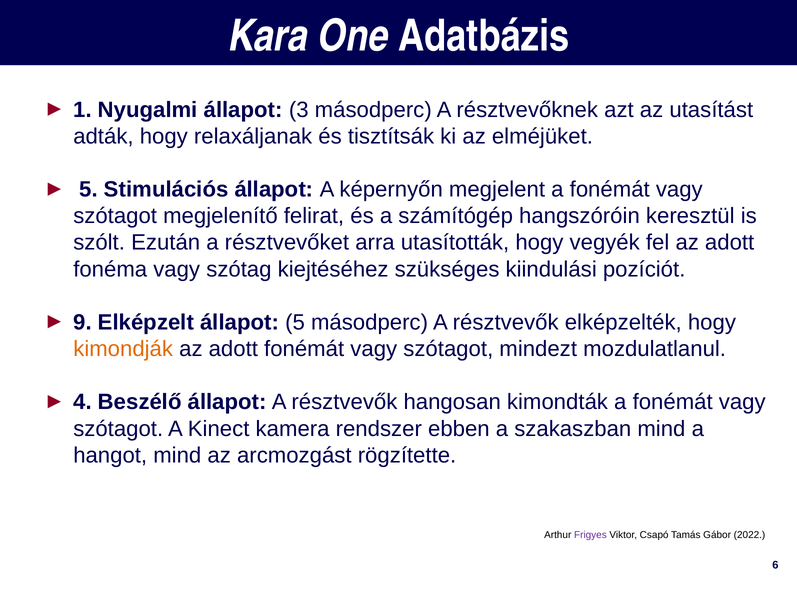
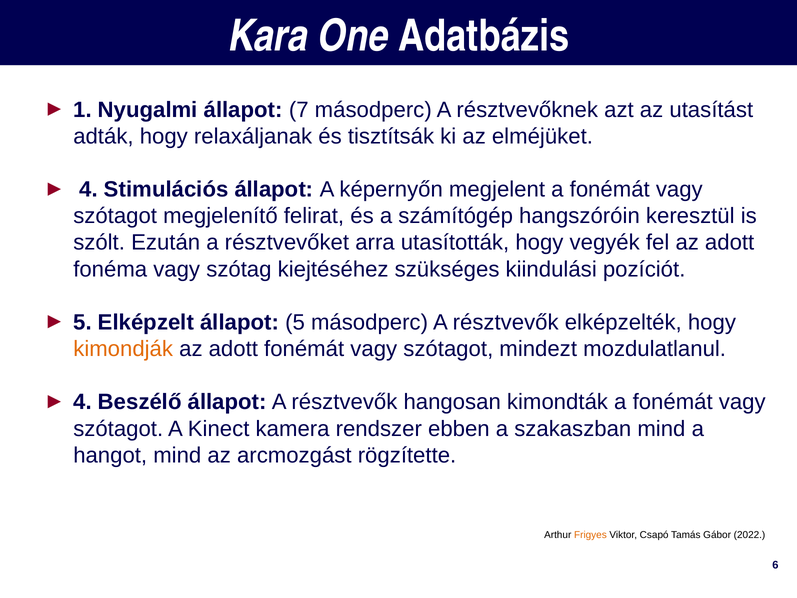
3: 3 -> 7 (299, 110)
5: 5 -> 4 (89, 189)
9: 9 -> 5 (82, 322)
Frigyes colour: purple -> orange (590, 535)
